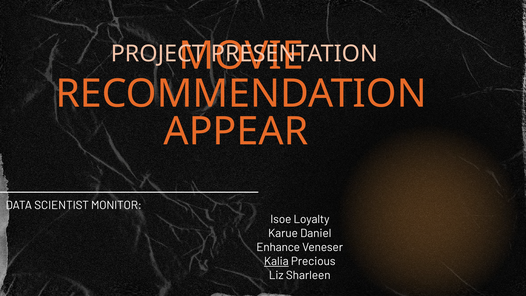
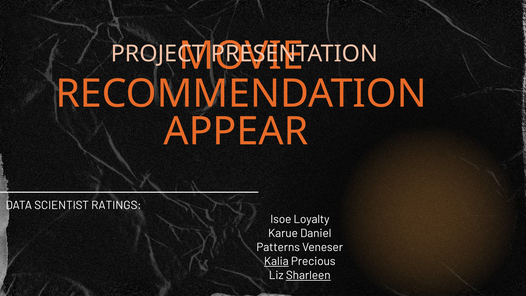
MONITOR: MONITOR -> RATINGS (116, 205)
Enhance: Enhance -> Patterns (278, 247)
Sharleen underline: none -> present (308, 275)
